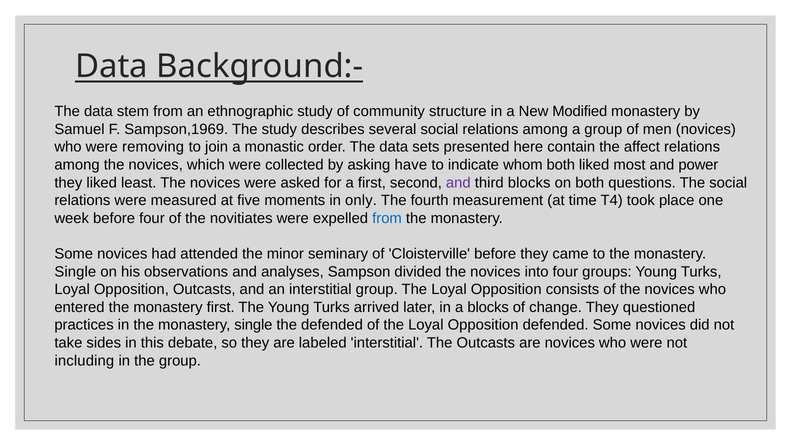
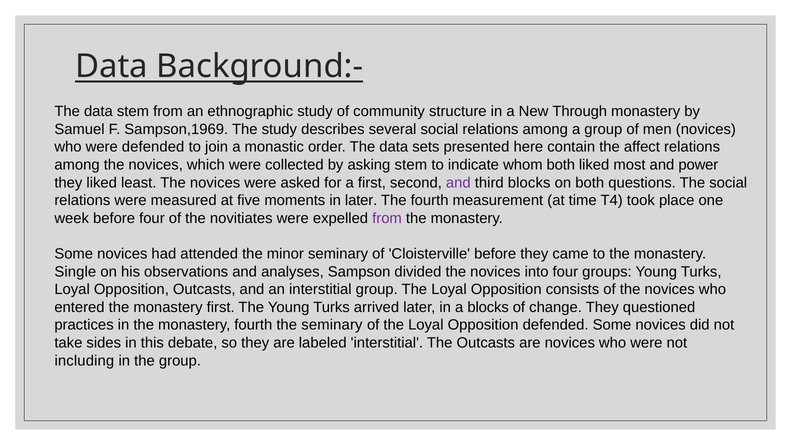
Modified: Modified -> Through (580, 111)
were removing: removing -> defended (153, 147)
asking have: have -> stem (411, 165)
in only: only -> later (361, 200)
from colour: blue -> purple (387, 218)
in the monastery single: single -> fourth (253, 325)
the defended: defended -> seminary (332, 325)
